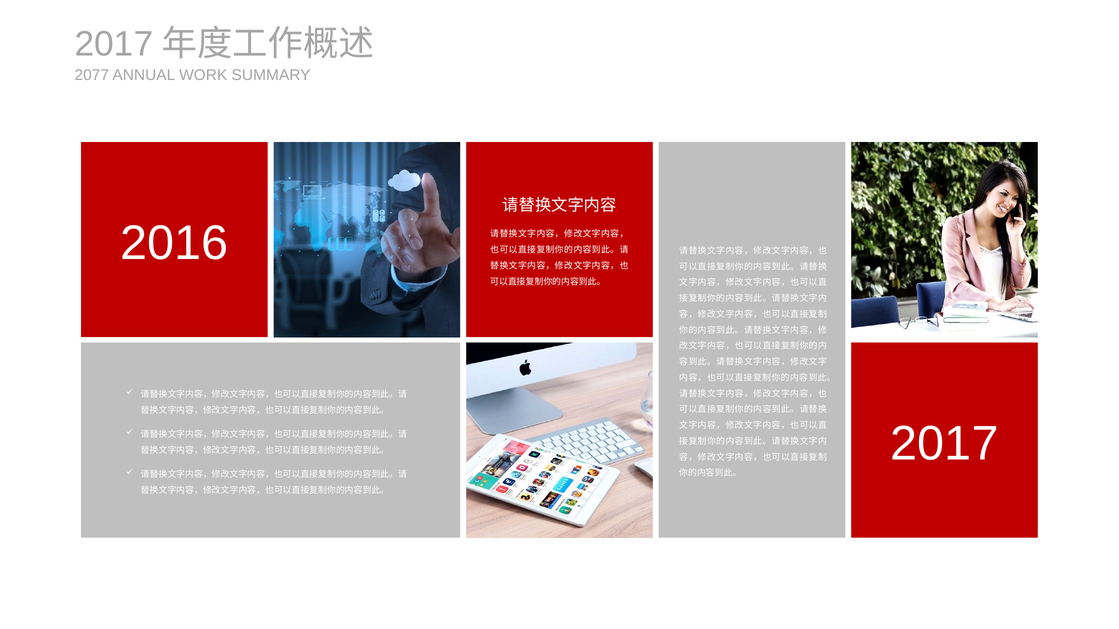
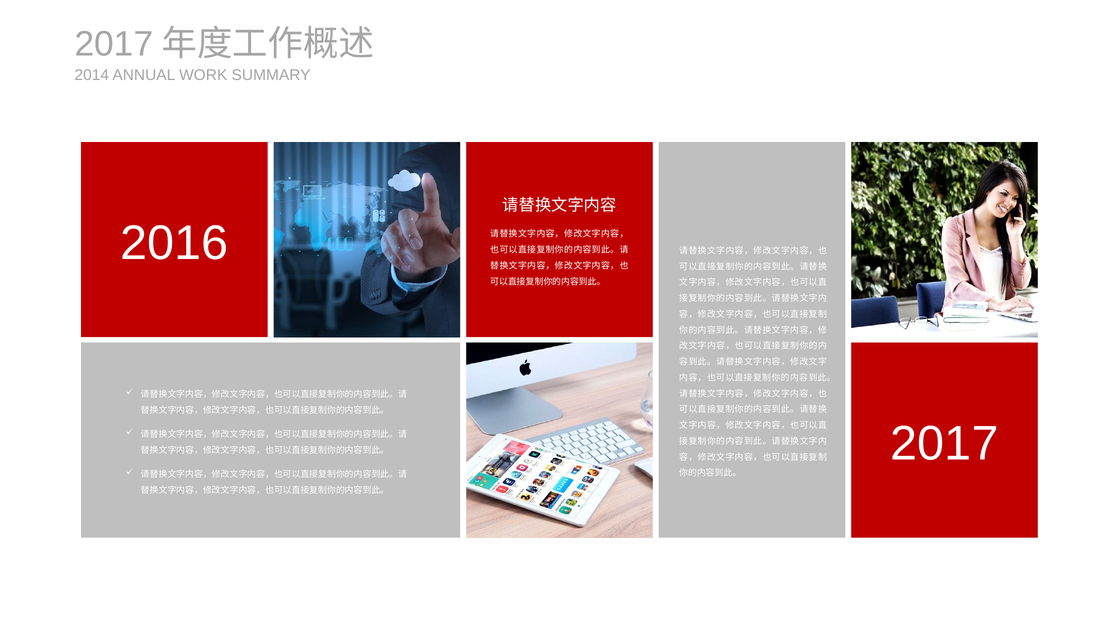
2077: 2077 -> 2014 (92, 75)
